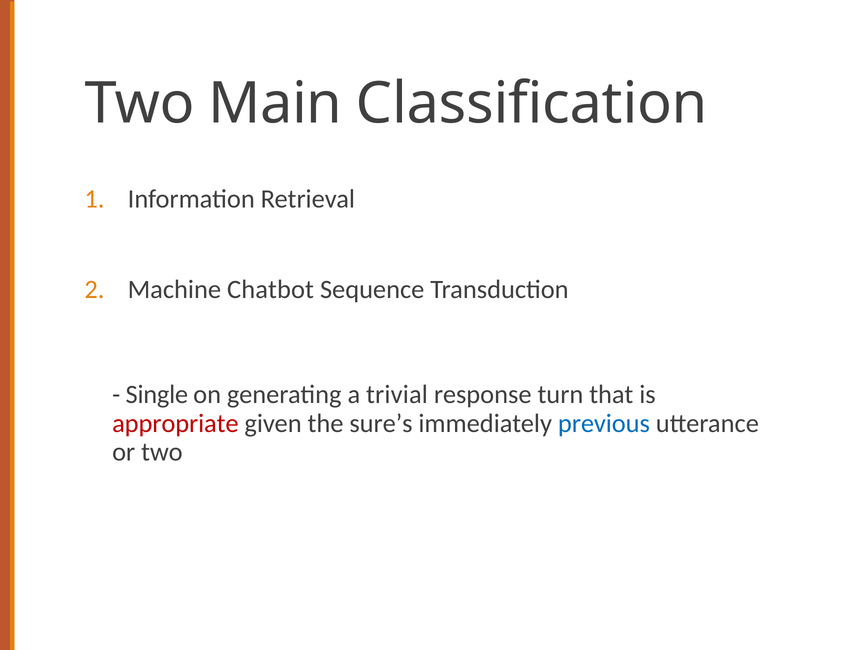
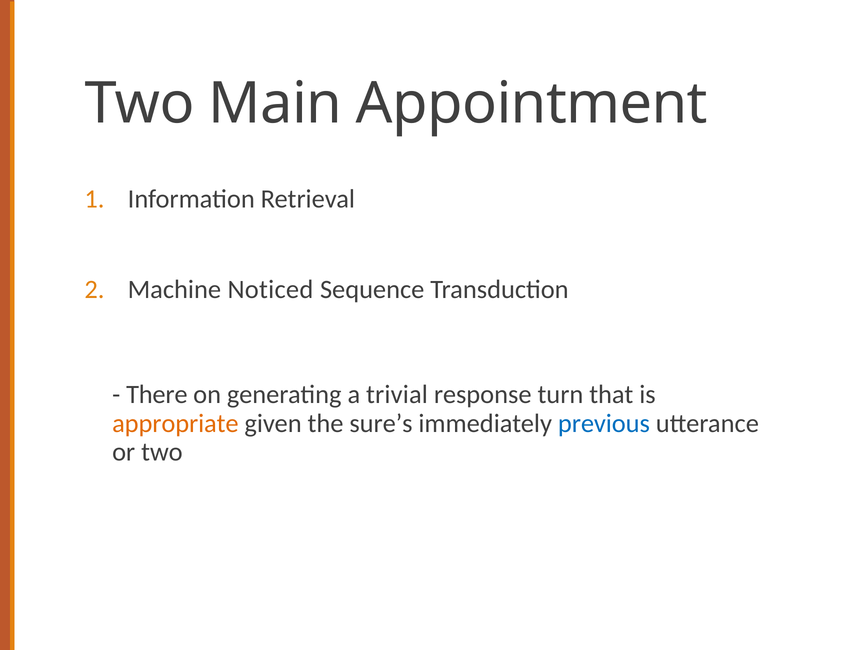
Classification: Classification -> Appointment (532, 104)
Chatbot: Chatbot -> Noticed (270, 290)
Single: Single -> There (157, 395)
appropriate colour: red -> orange (175, 423)
